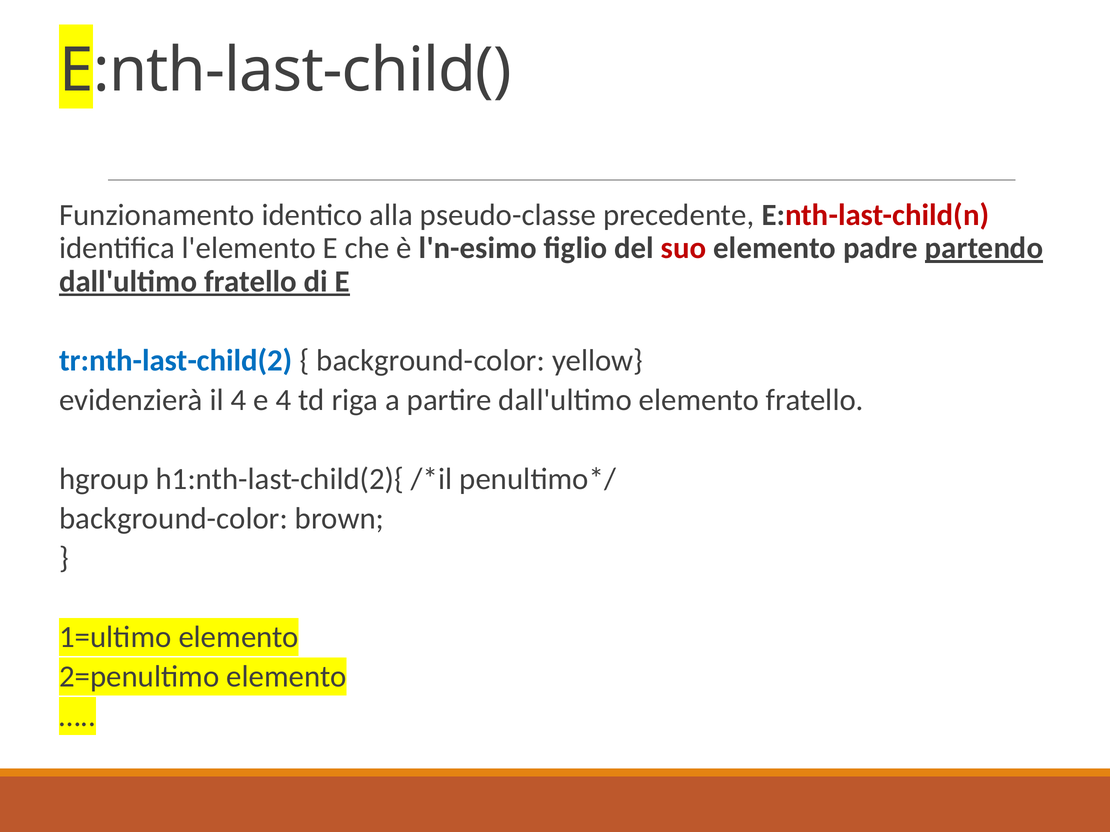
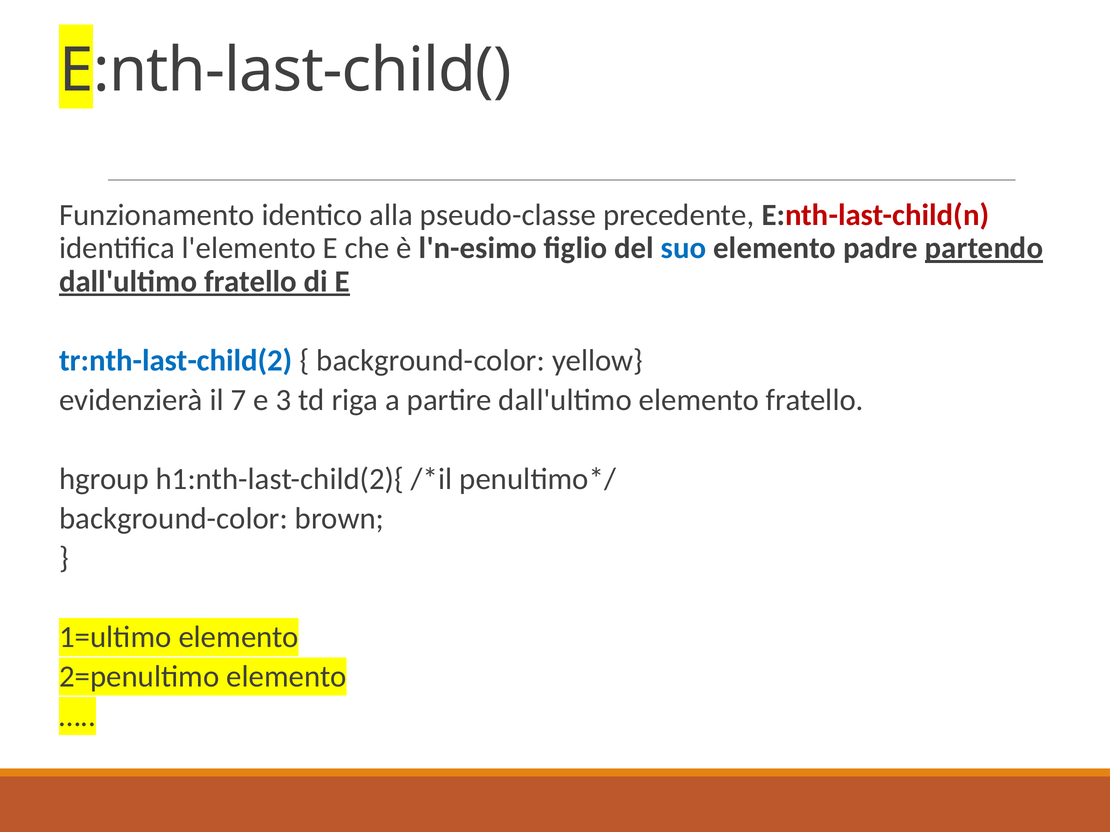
suo colour: red -> blue (684, 248)
il 4: 4 -> 7 (239, 400)
e 4: 4 -> 3 (284, 400)
